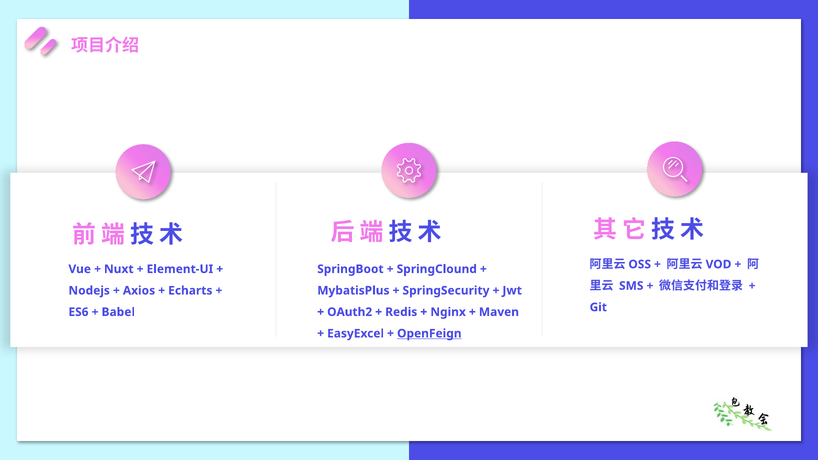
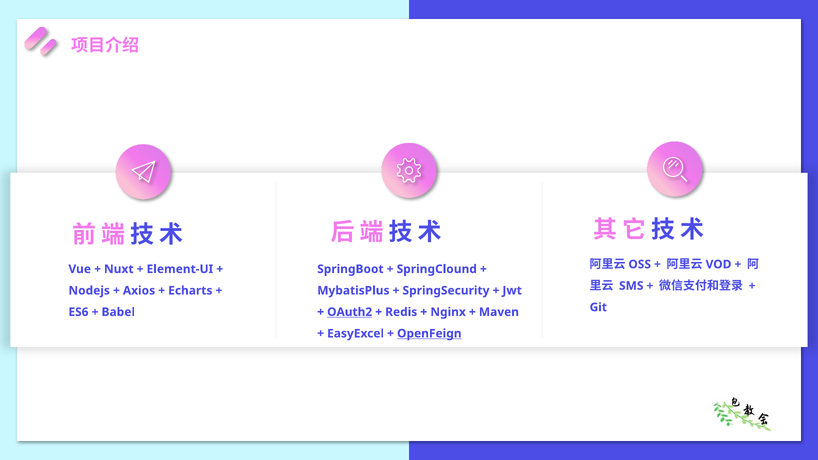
OAuth2 underline: none -> present (350, 312)
